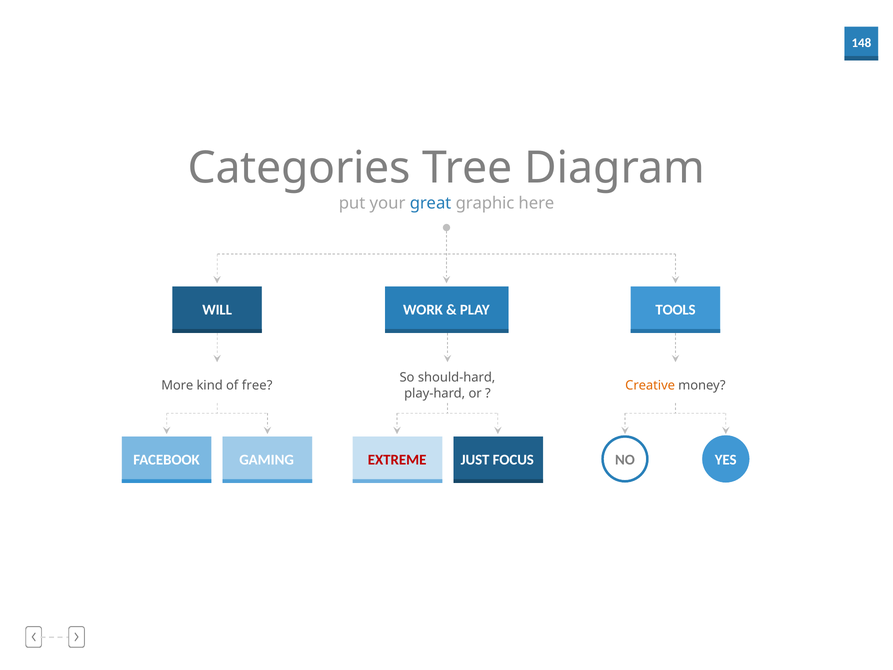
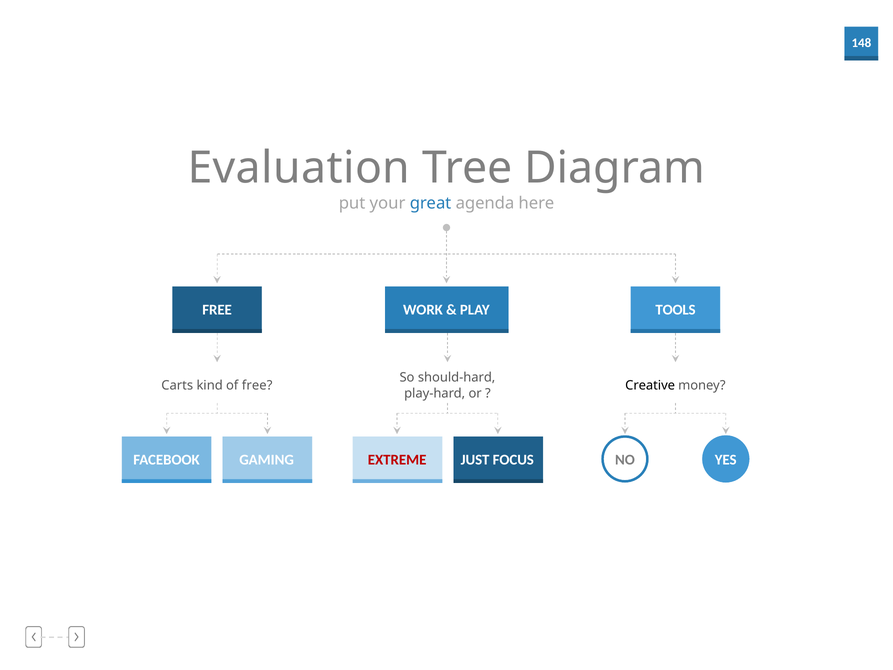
Categories: Categories -> Evaluation (299, 168)
graphic: graphic -> agenda (485, 203)
WILL: WILL -> FREE (217, 310)
More: More -> Carts (177, 385)
Creative colour: orange -> black (650, 385)
